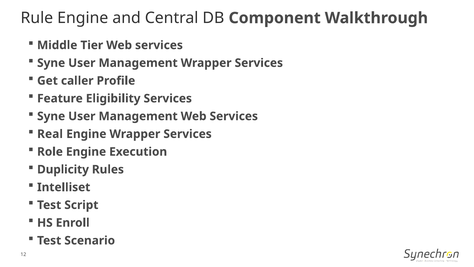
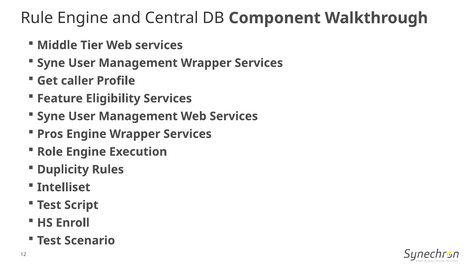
Real: Real -> Pros (50, 134)
